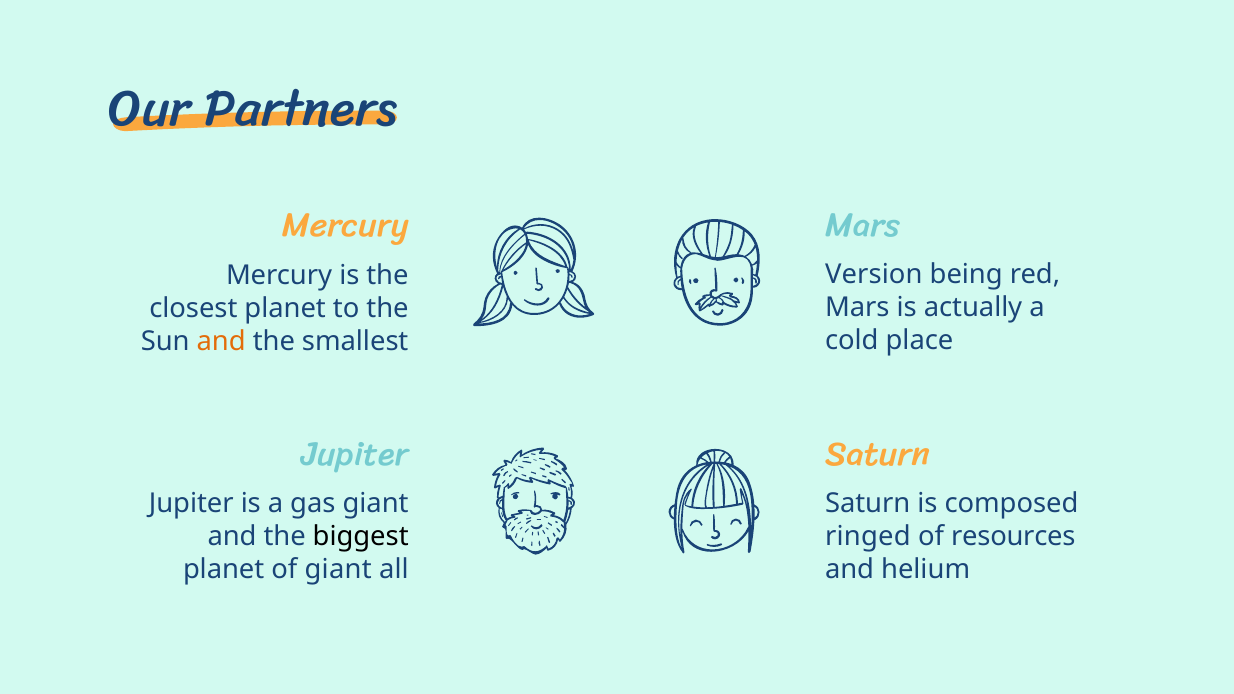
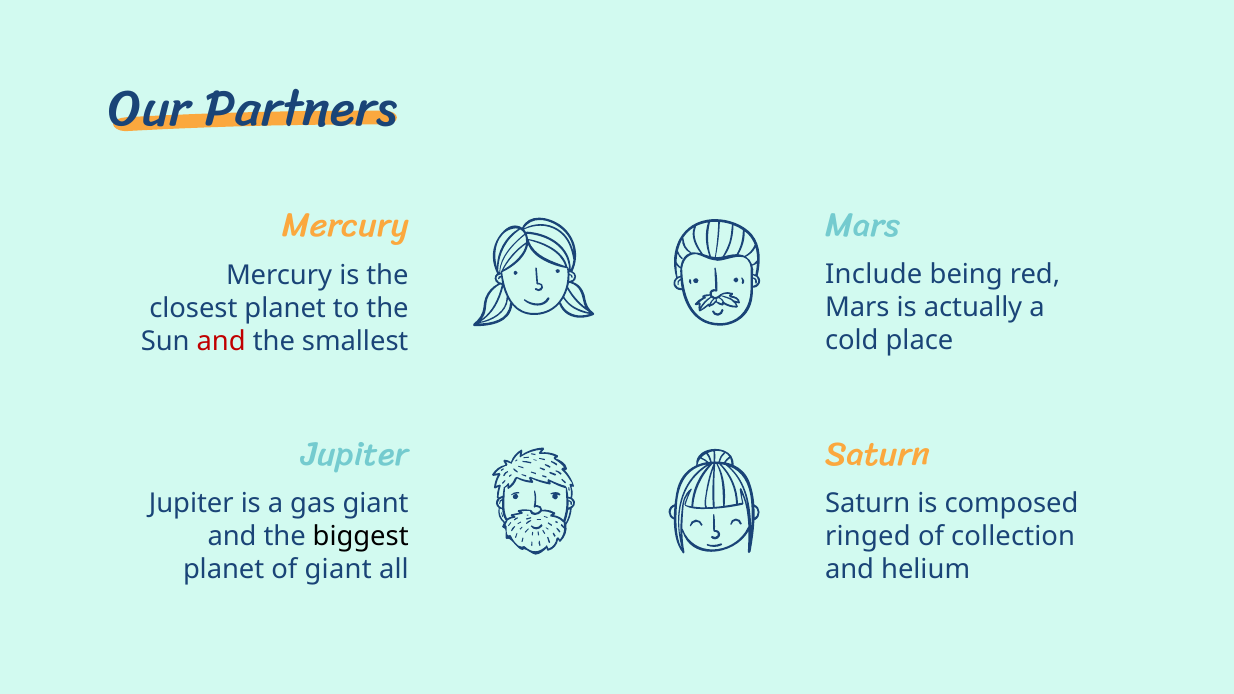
Version: Version -> Include (874, 275)
and colour: orange -> red (221, 341)
resources: resources -> collection (1013, 536)
